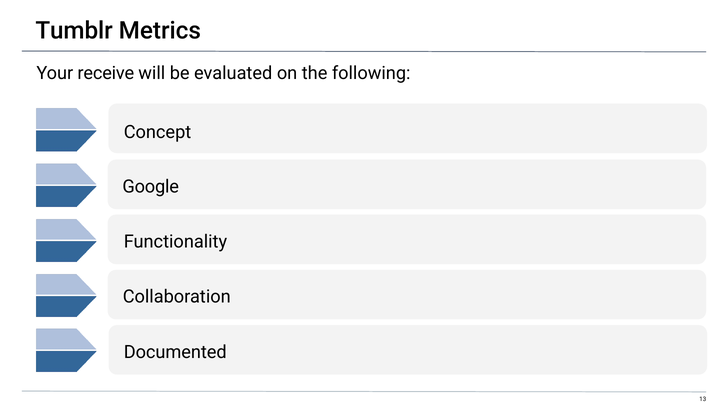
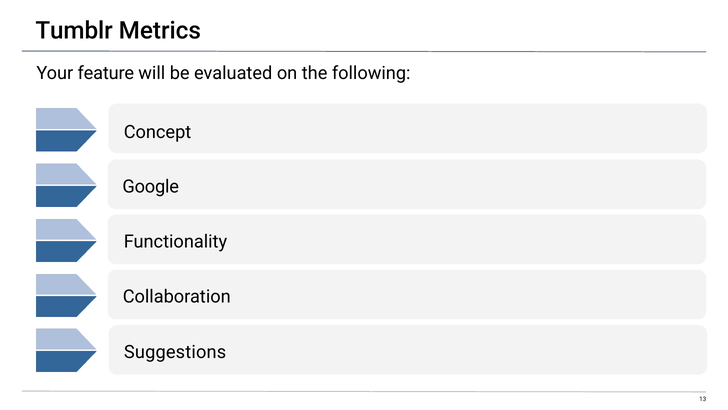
receive: receive -> feature (106, 73)
Documented: Documented -> Suggestions (175, 352)
